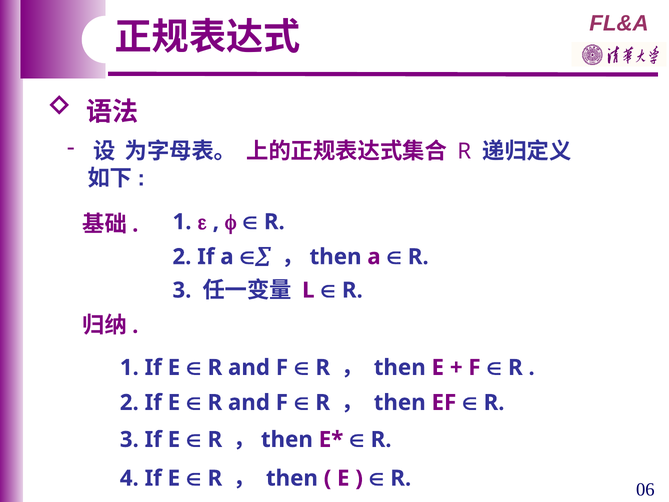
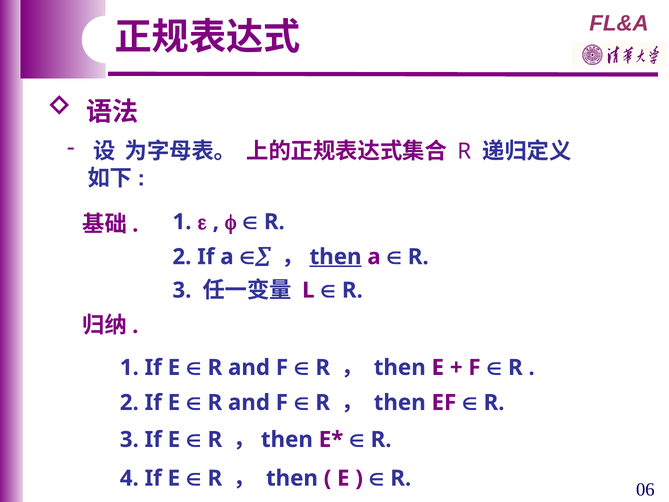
then underline: none -> present (336, 257)
